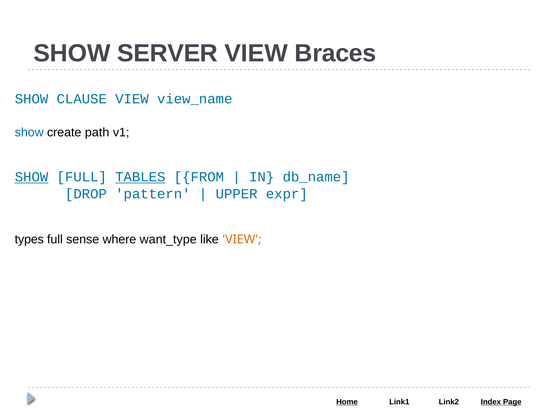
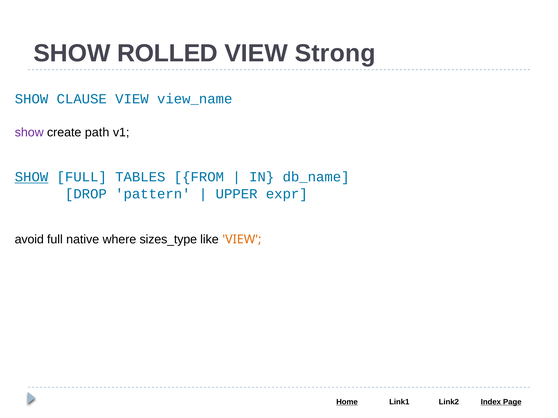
SERVER: SERVER -> ROLLED (168, 53)
Braces: Braces -> Strong (335, 53)
show colour: blue -> purple (29, 133)
TABLES underline: present -> none (140, 177)
types: types -> avoid (29, 240)
sense: sense -> native (83, 240)
want_type: want_type -> sizes_type (168, 240)
